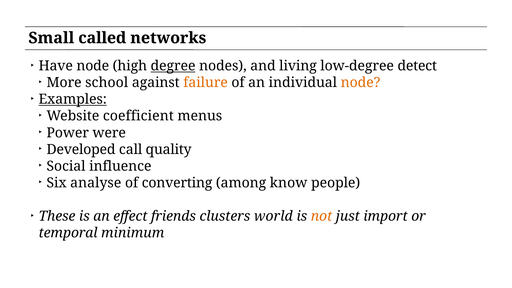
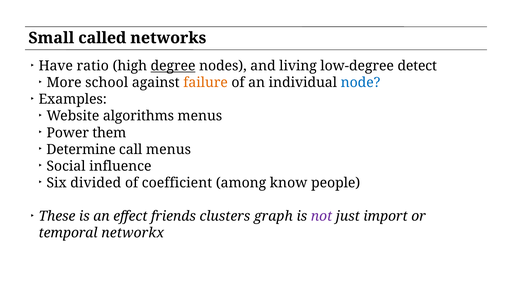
Have node: node -> ratio (93, 66)
node colour: orange -> blue (361, 83)
Examples underline: present -> none (73, 99)
coefficient: coefficient -> algorithms (138, 116)
were: were -> them (109, 133)
Developed: Developed -> Determine (81, 149)
call quality: quality -> menus (168, 149)
analyse: analyse -> divided (96, 183)
converting: converting -> coefficient (177, 183)
world: world -> graph (273, 216)
not colour: orange -> purple (322, 216)
minimum: minimum -> networkx (133, 233)
